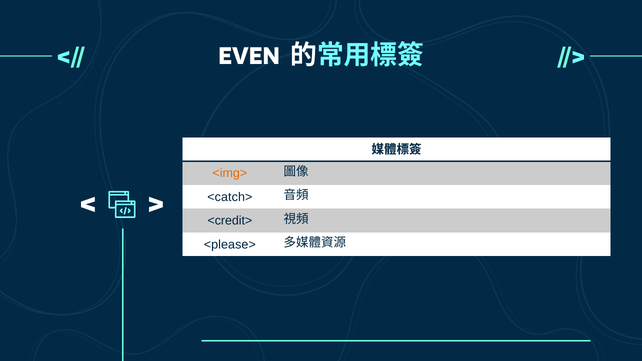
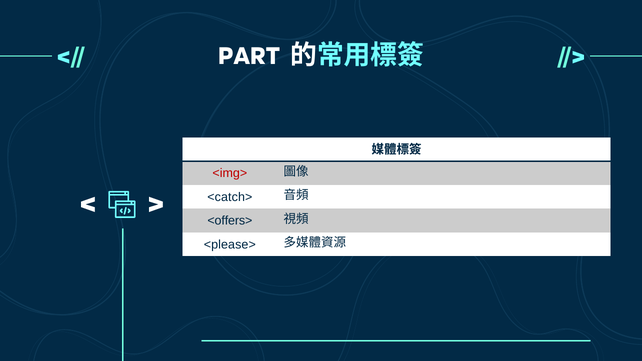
EVEN: EVEN -> PART (249, 56)
<img> colour: orange -> red (230, 173)
<credit>: <credit> -> <offers> (230, 221)
